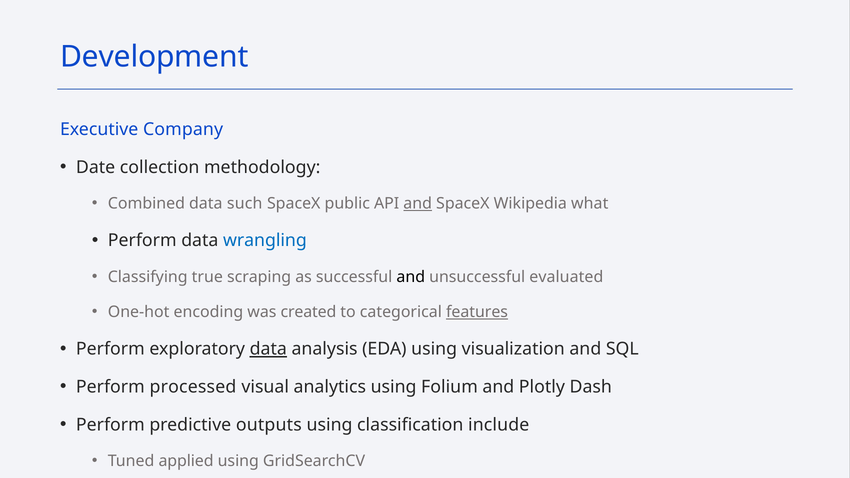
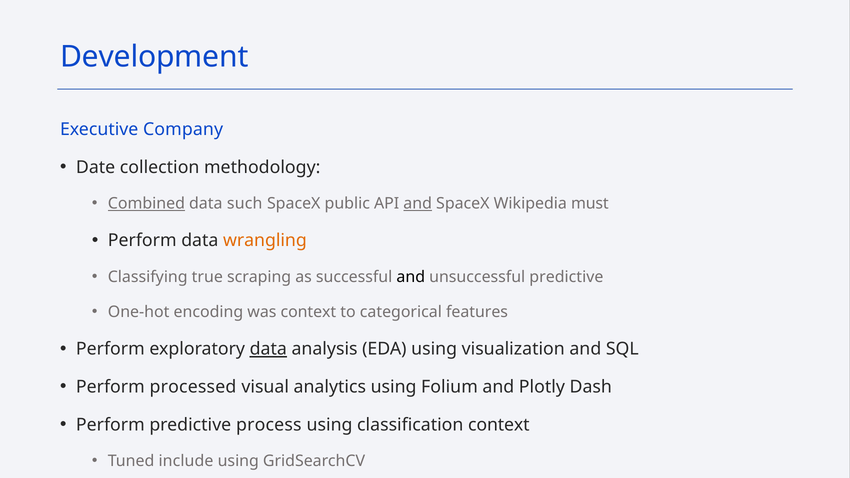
Combined underline: none -> present (146, 204)
what: what -> must (590, 204)
wrangling colour: blue -> orange (265, 241)
unsuccessful evaluated: evaluated -> predictive (566, 277)
was created: created -> context (308, 312)
features underline: present -> none (477, 312)
outputs: outputs -> process (269, 425)
classification include: include -> context (499, 425)
applied: applied -> include (186, 461)
